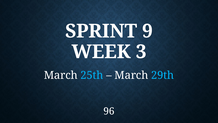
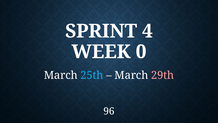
9: 9 -> 4 (147, 31)
3: 3 -> 0 (141, 52)
29th colour: light blue -> pink (163, 75)
